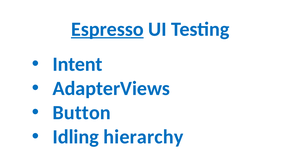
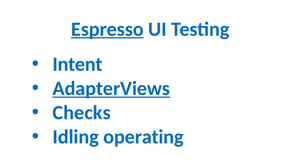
AdapterViews underline: none -> present (111, 88)
Button: Button -> Checks (82, 113)
hierarchy: hierarchy -> operating (143, 137)
